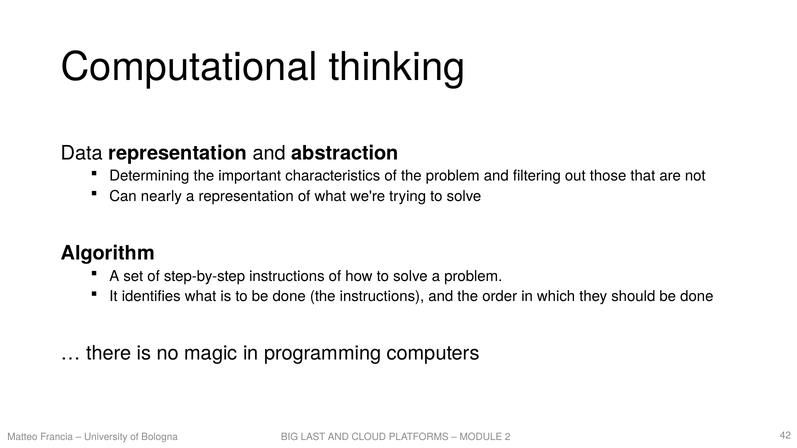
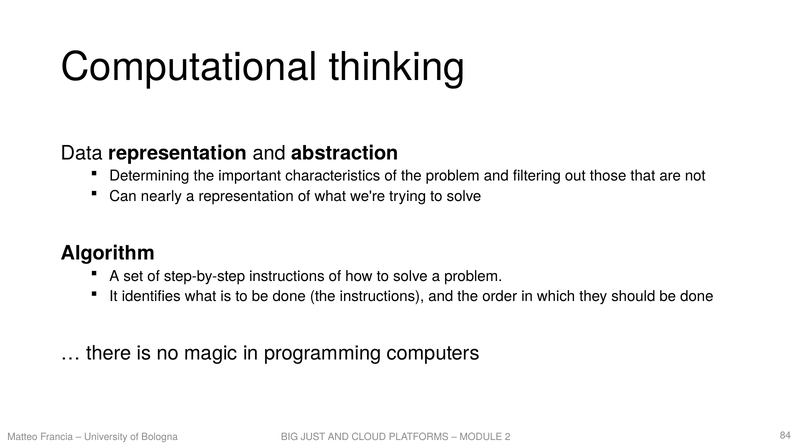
LAST: LAST -> JUST (313, 437)
42: 42 -> 84 (785, 436)
